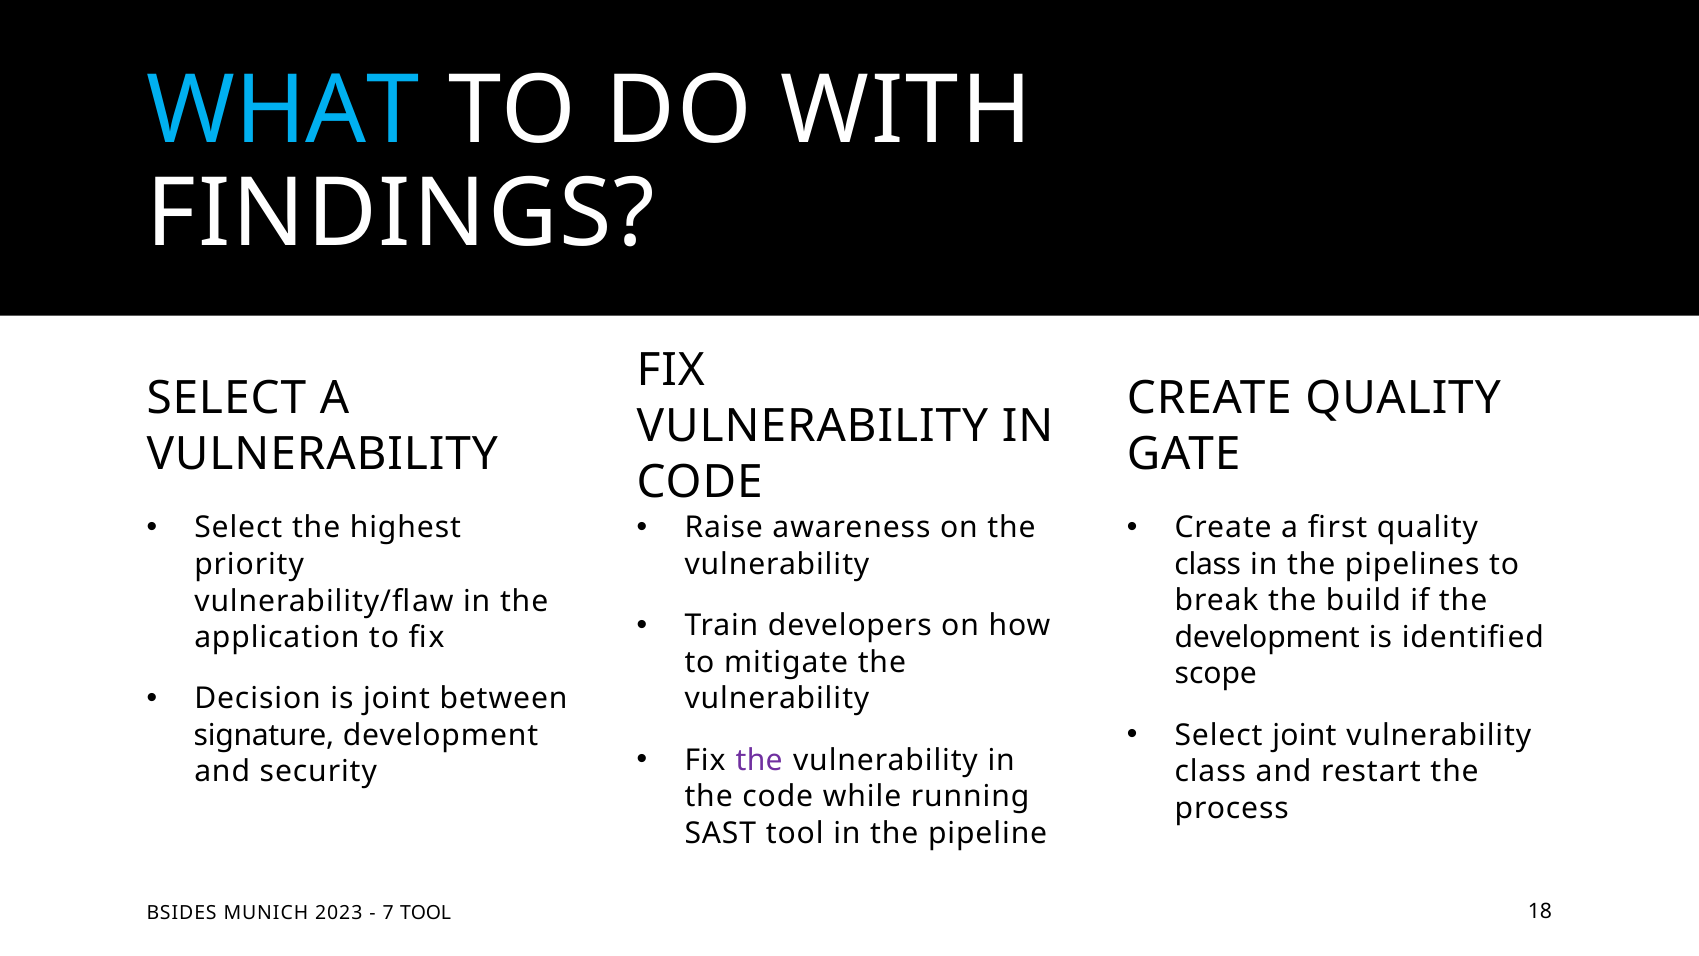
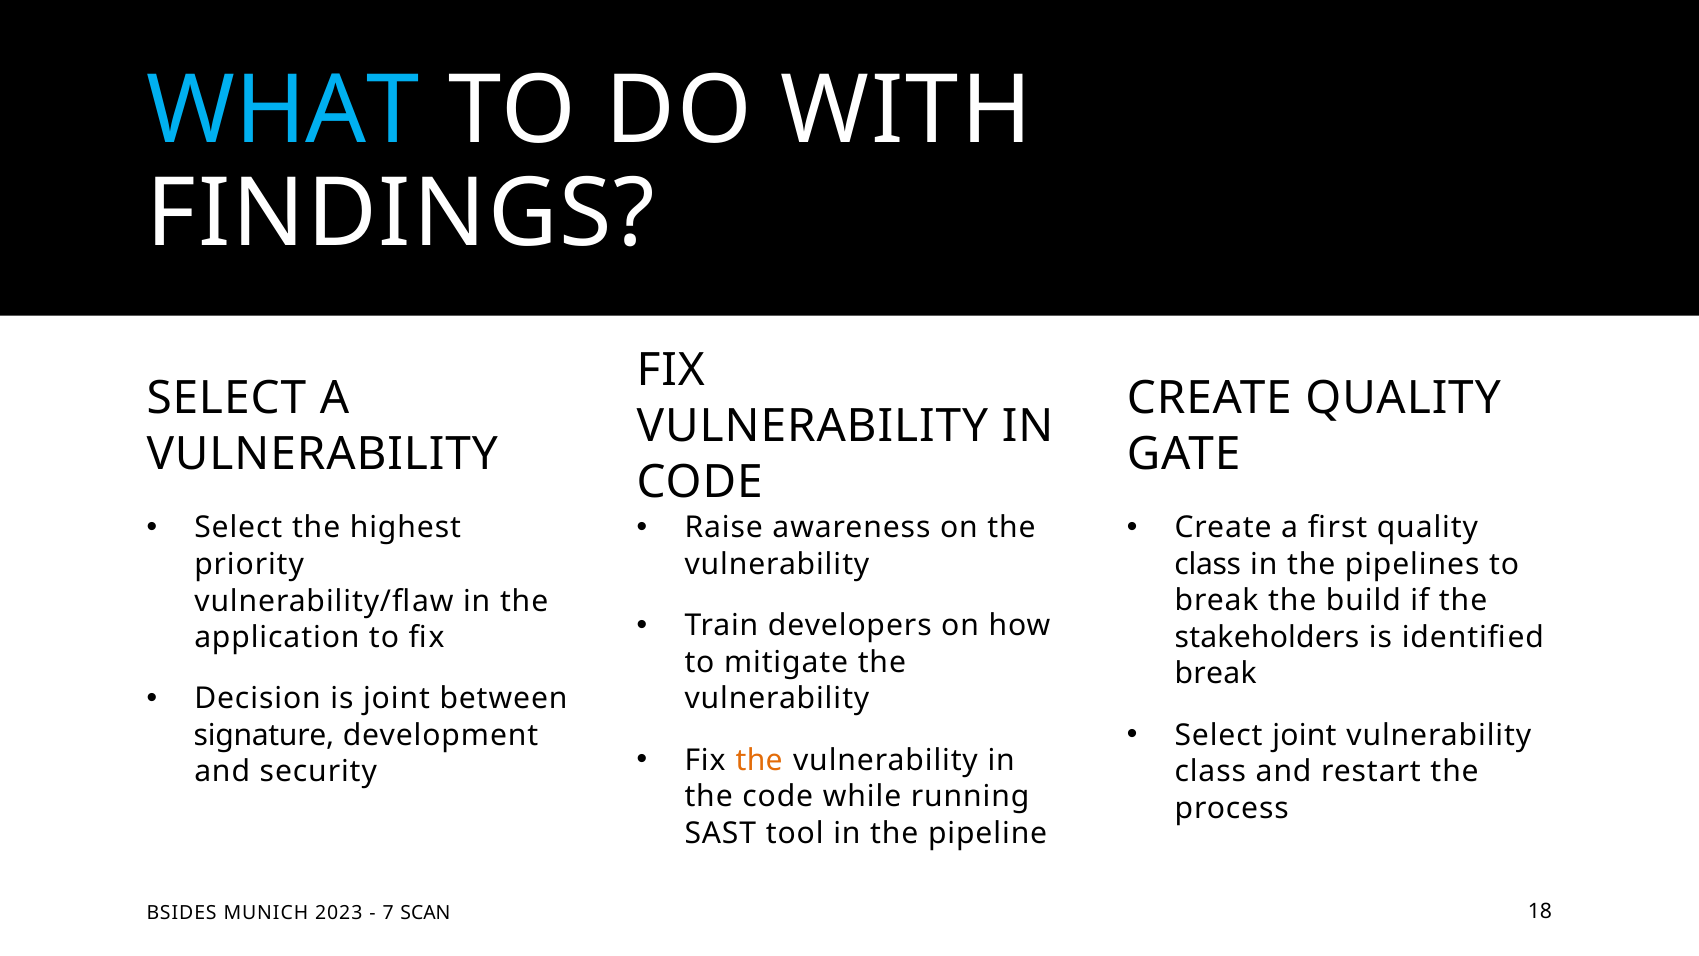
development: development -> stakeholders (1267, 637)
scope: scope -> break (1216, 674)
the colour: purple -> orange (759, 760)
7 TOOL: TOOL -> SCAN (425, 913)
